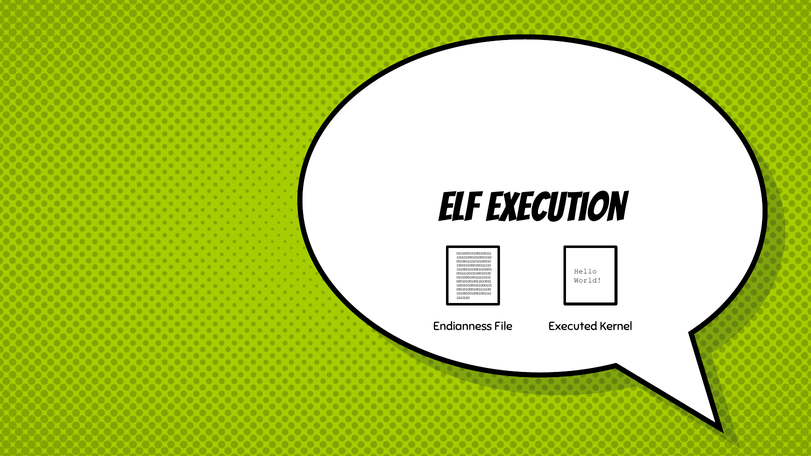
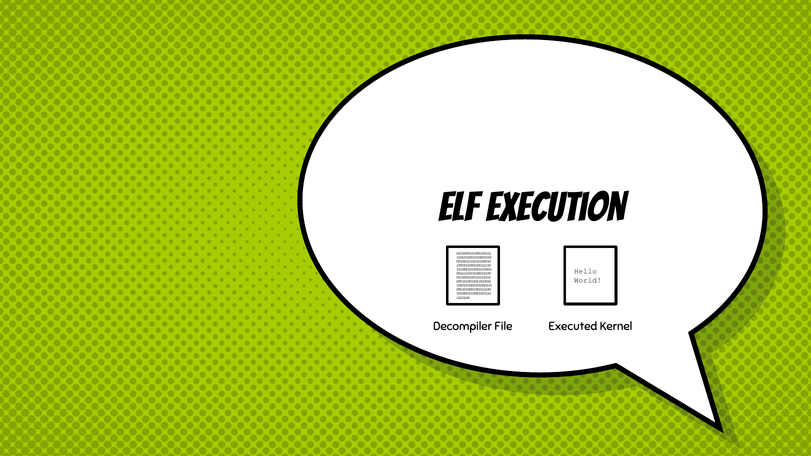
Endianness: Endianness -> Decompiler (463, 326)
